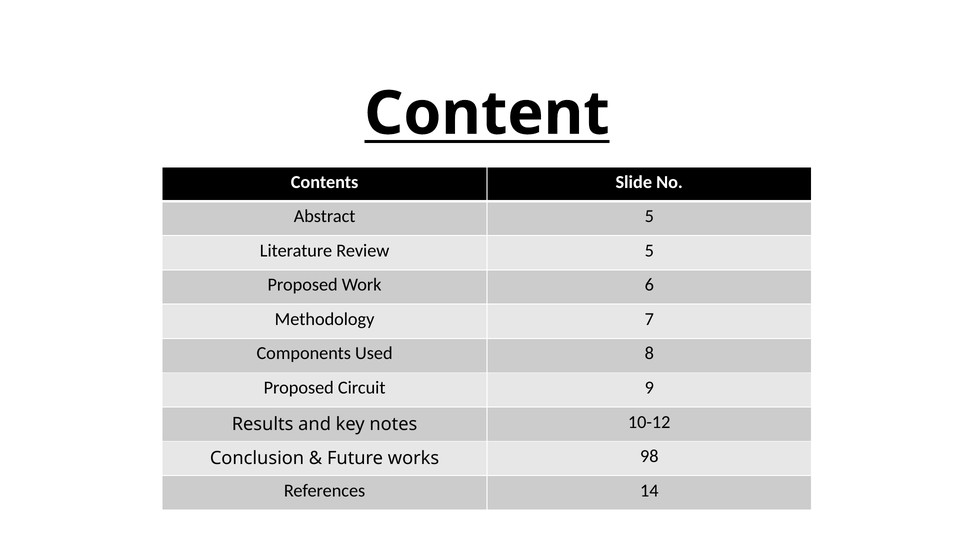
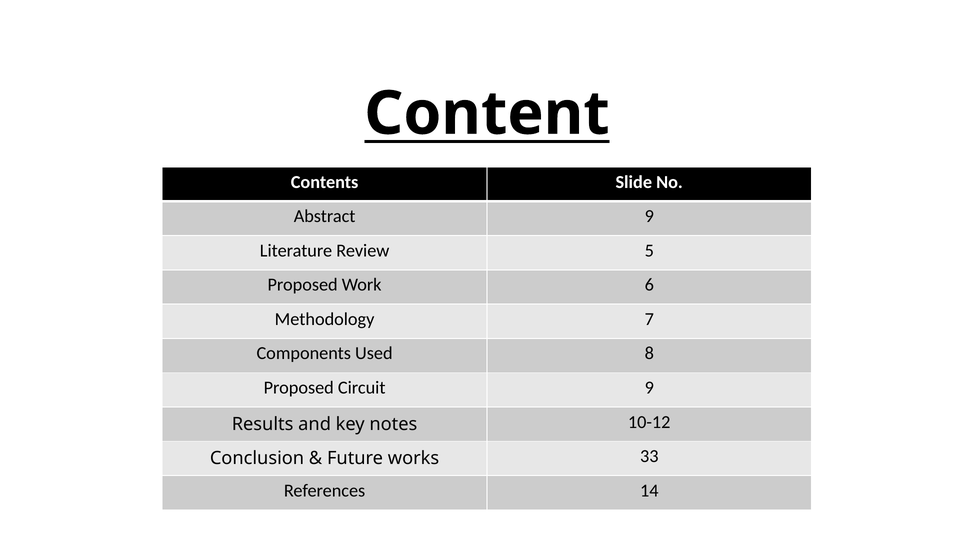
Abstract 5: 5 -> 9 (649, 216)
98: 98 -> 33 (649, 456)
